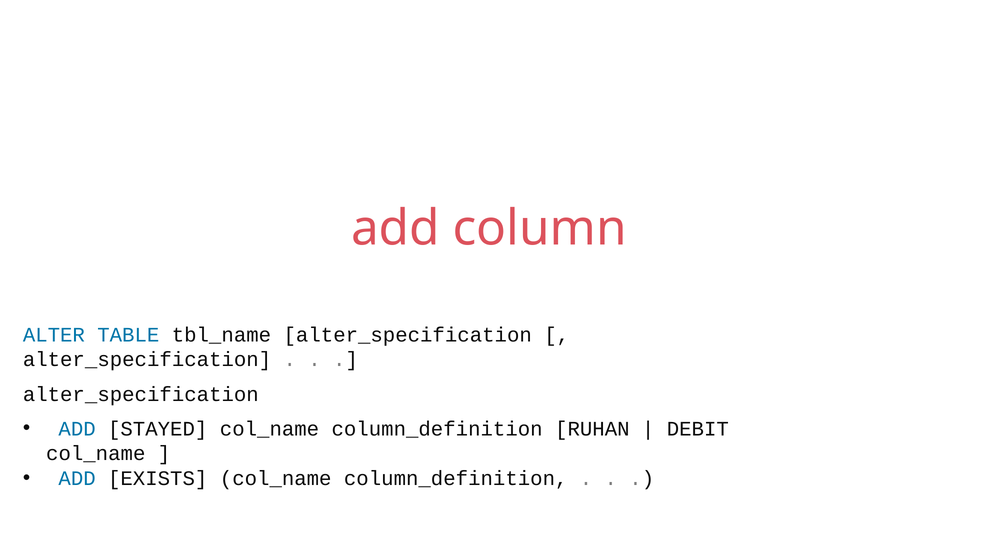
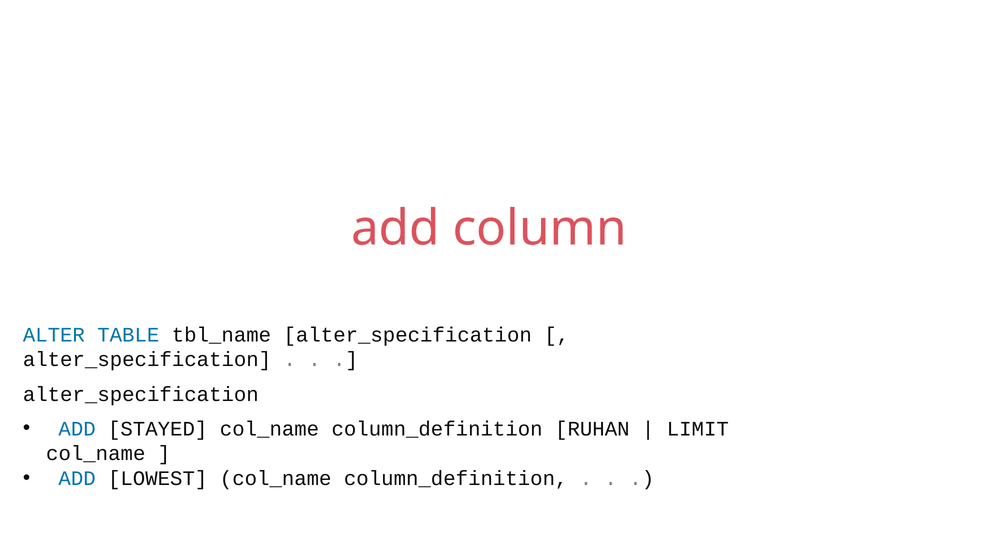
DEBIT: DEBIT -> LIMIT (698, 429)
EXISTS: EXISTS -> LOWEST (158, 479)
